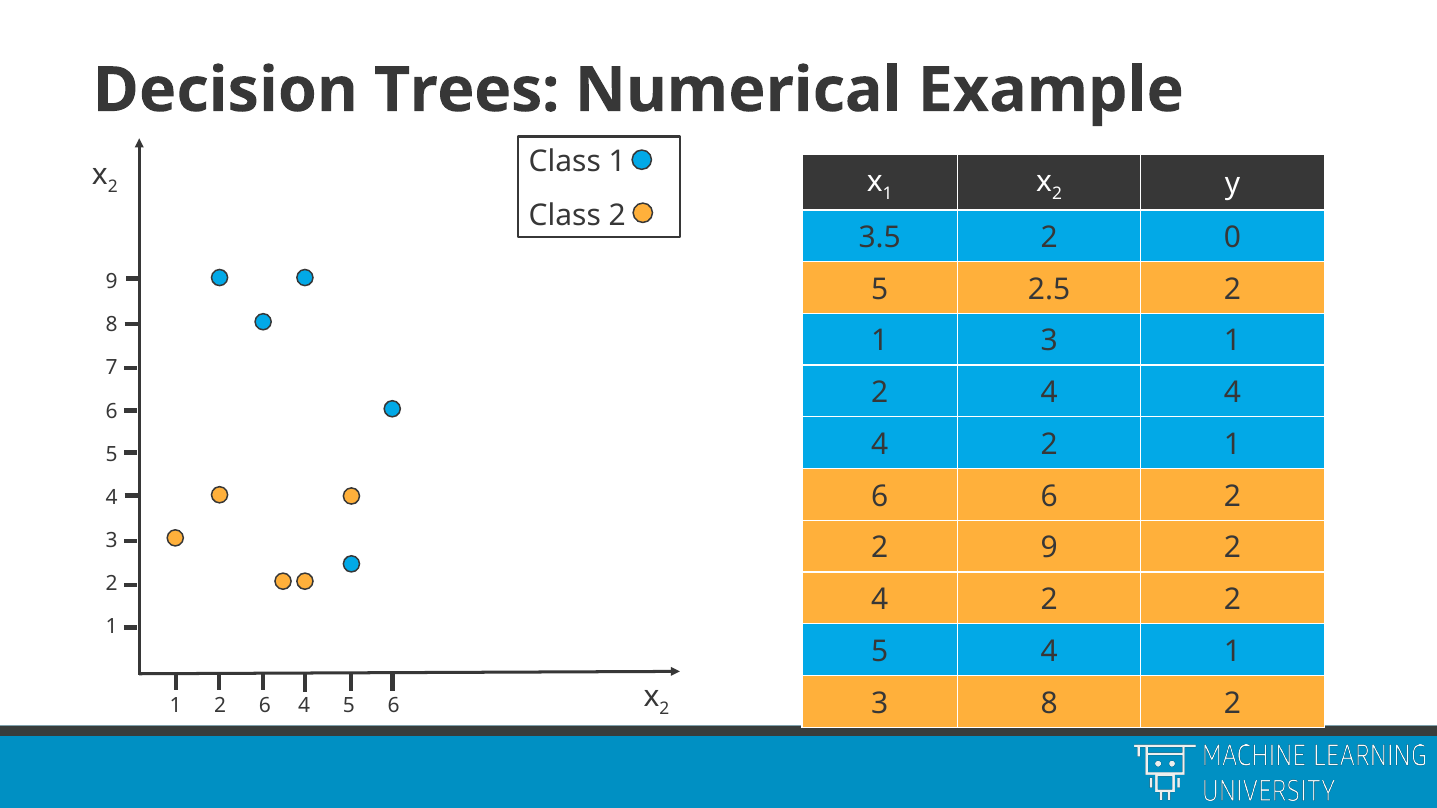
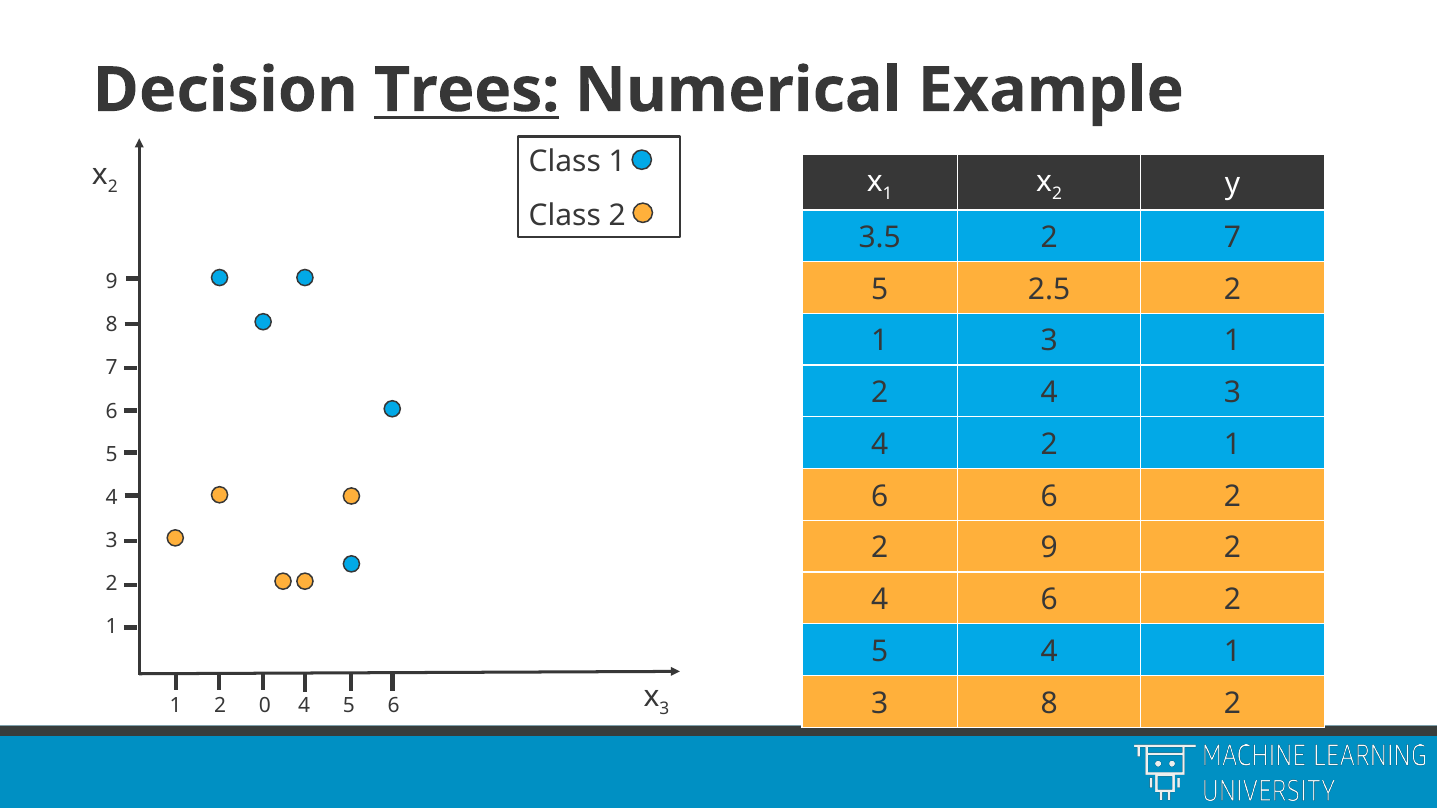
Trees underline: none -> present (467, 90)
2 0: 0 -> 7 (1233, 238)
2 4 4: 4 -> 3 (1233, 393)
2: 2 -> 6 (1049, 600)
2 6: 6 -> 0 (265, 706)
2: 2 -> 3 (664, 709)
